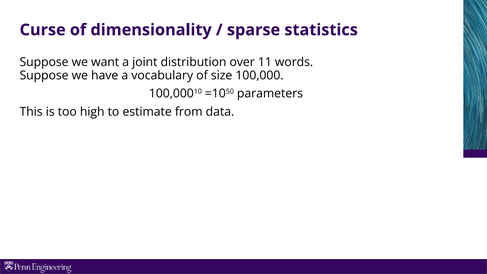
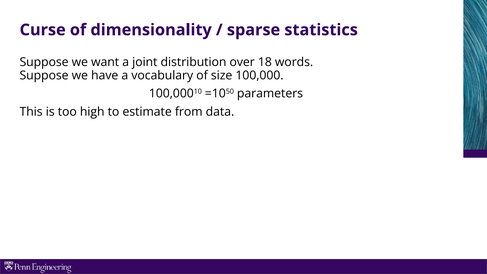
11: 11 -> 18 (265, 62)
